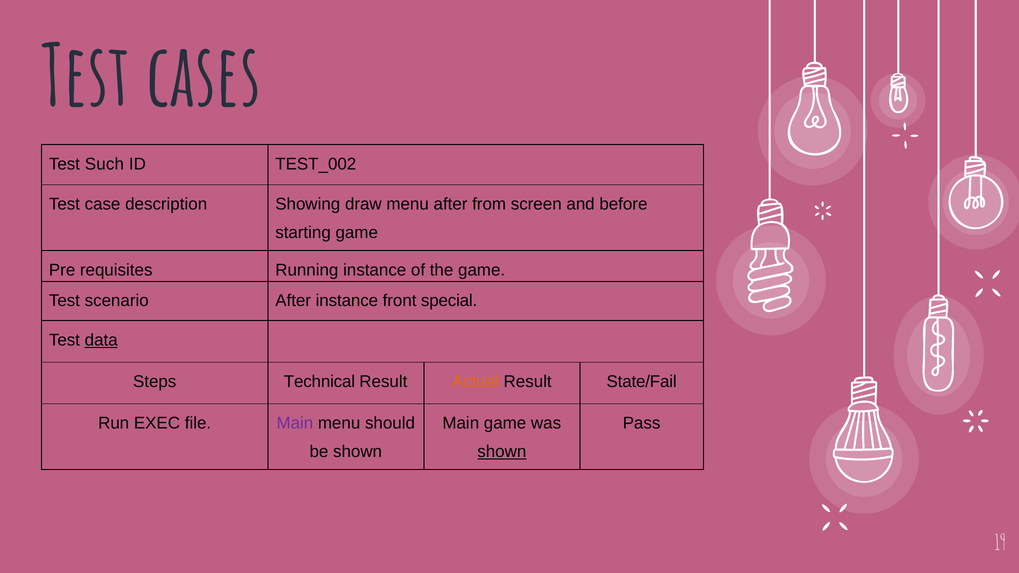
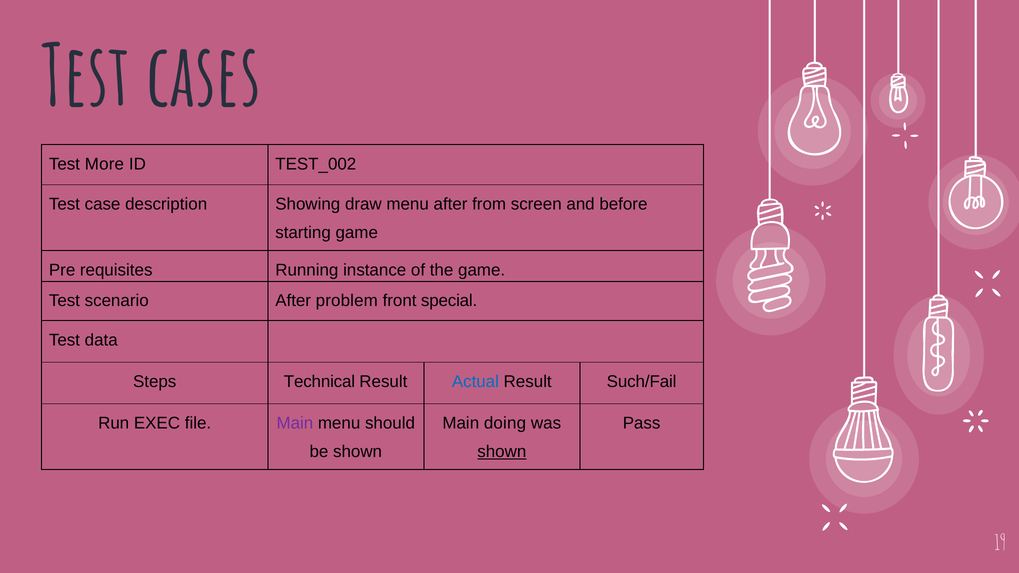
Such: Such -> More (104, 164)
After instance: instance -> problem (347, 301)
data underline: present -> none (101, 340)
Actual colour: orange -> blue (475, 382)
State/Fail: State/Fail -> Such/Fail (642, 382)
Main game: game -> doing (505, 423)
